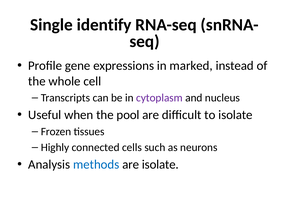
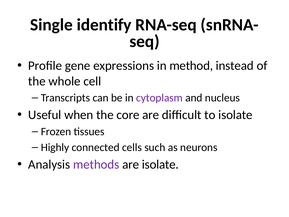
marked: marked -> method (191, 66)
pool: pool -> core (128, 115)
methods colour: blue -> purple (96, 164)
